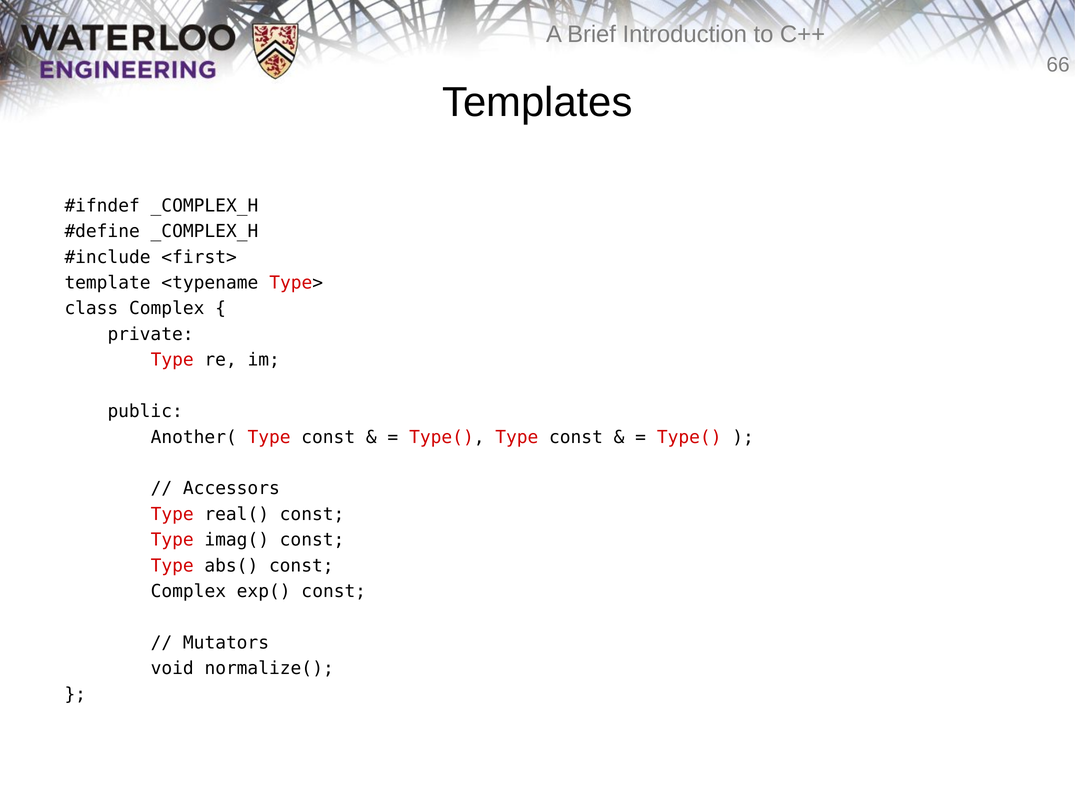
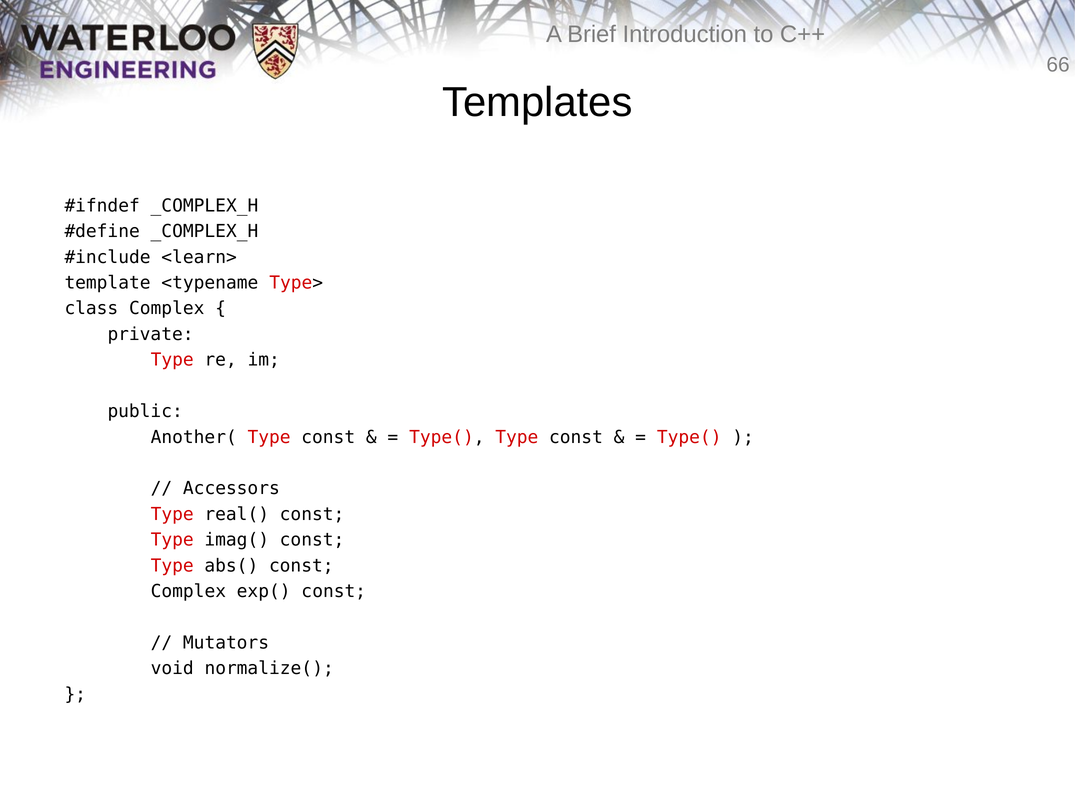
<first>: <first> -> <learn> (199, 257)
